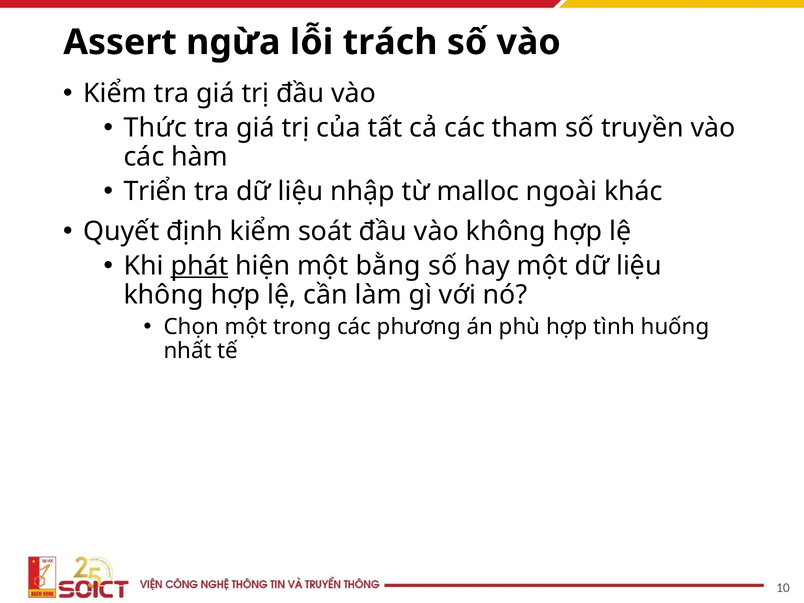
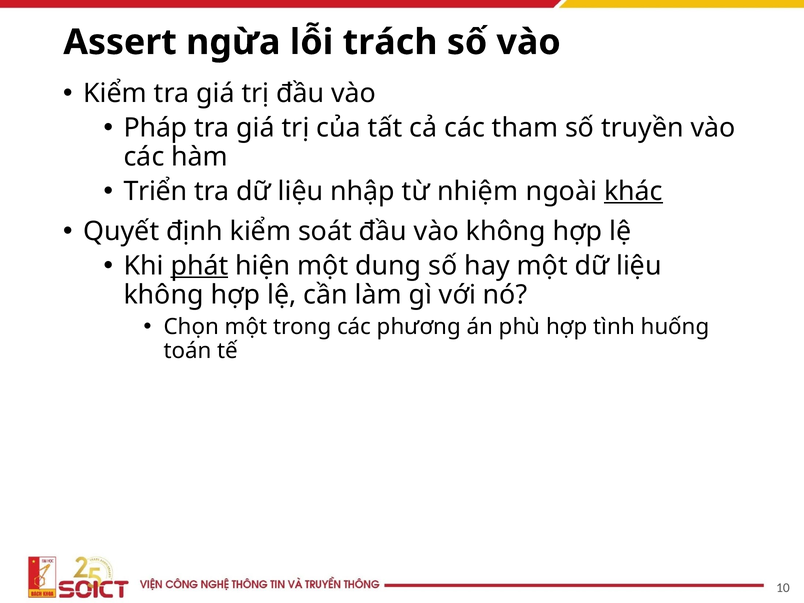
Thức: Thức -> Pháp (156, 128)
malloc: malloc -> nhiệm (478, 191)
khác underline: none -> present (633, 191)
bằng: bằng -> dung (388, 266)
nhất: nhất -> toán (188, 351)
